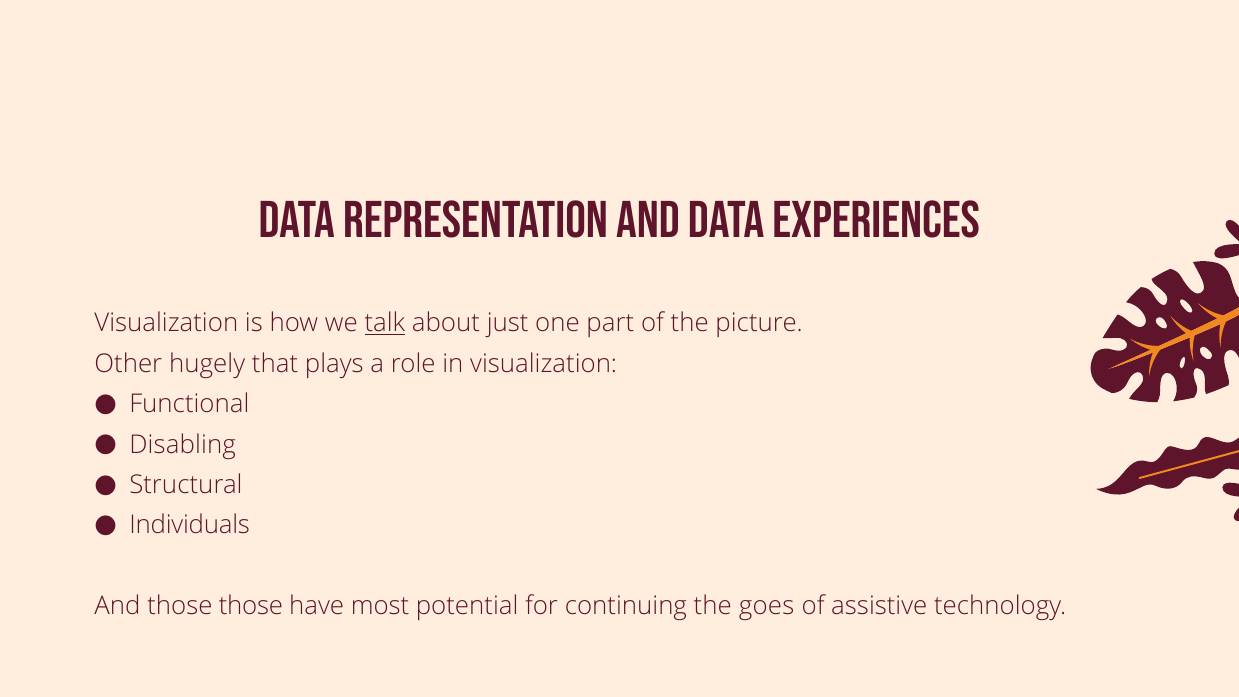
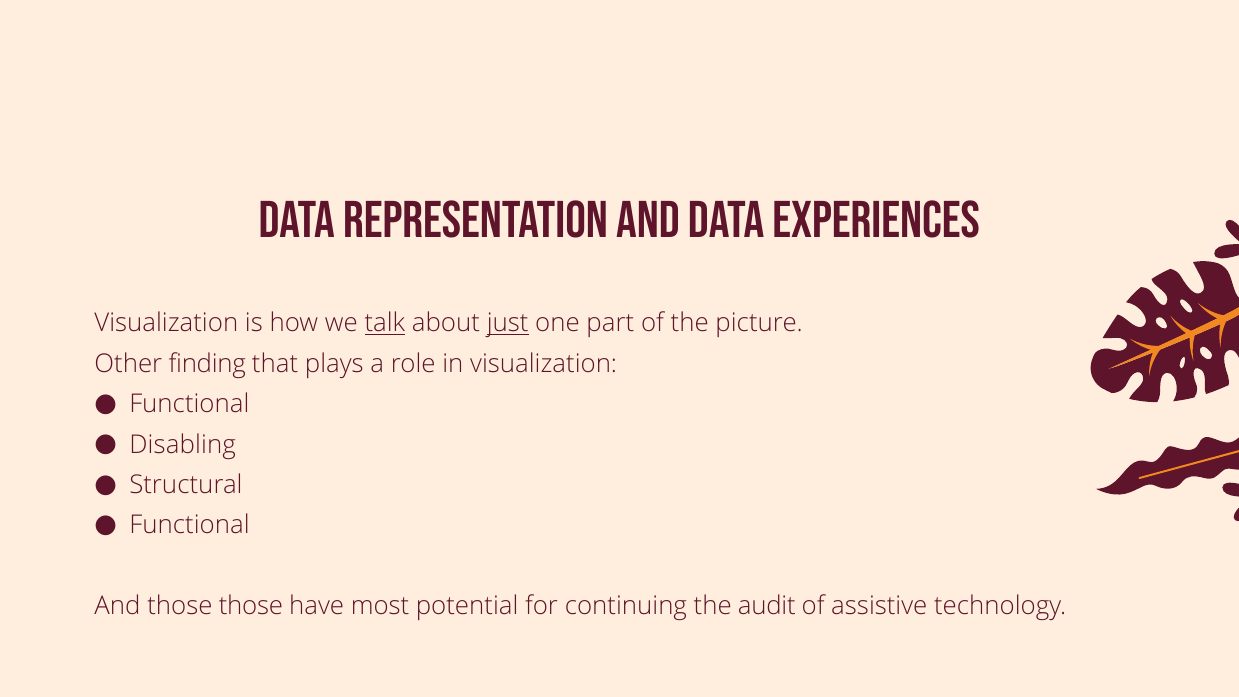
just underline: none -> present (508, 323)
hugely: hugely -> finding (207, 364)
Individuals: Individuals -> Functional (190, 525)
goes: goes -> audit (767, 606)
